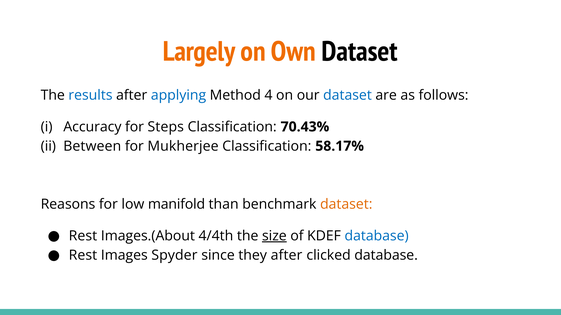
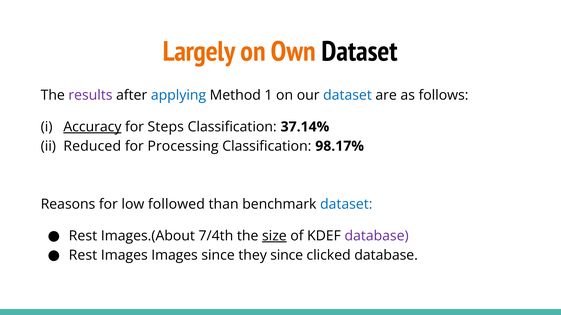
results colour: blue -> purple (90, 95)
4: 4 -> 1 (268, 95)
Accuracy underline: none -> present (92, 127)
70.43%: 70.43% -> 37.14% (305, 127)
Between: Between -> Reduced (92, 146)
Mukherjee: Mukherjee -> Processing (183, 146)
58.17%: 58.17% -> 98.17% (340, 146)
manifold: manifold -> followed (176, 204)
dataset colour: orange -> blue (346, 204)
4/4th: 4/4th -> 7/4th (216, 236)
database colour: blue -> purple (377, 236)
Images Spyder: Spyder -> Images (175, 256)
they after: after -> since (287, 256)
